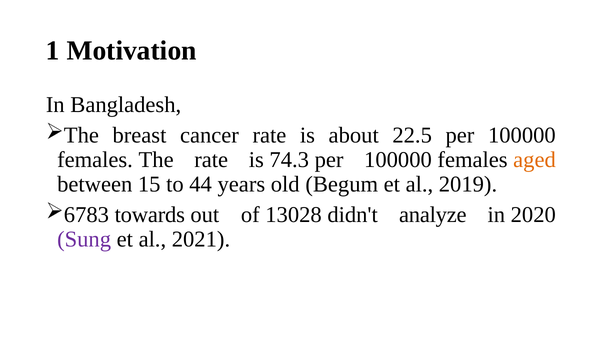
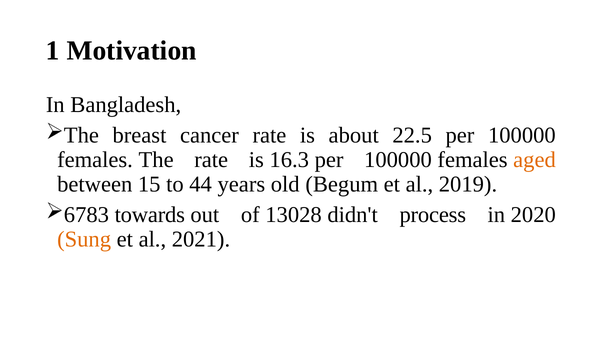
74.3: 74.3 -> 16.3 (289, 159)
analyze: analyze -> process (433, 215)
Sung colour: purple -> orange (84, 239)
